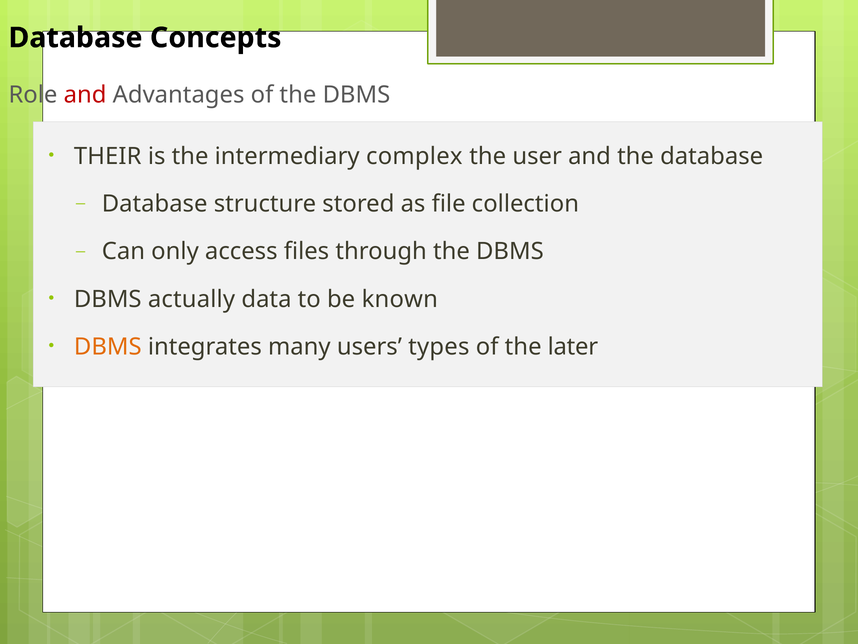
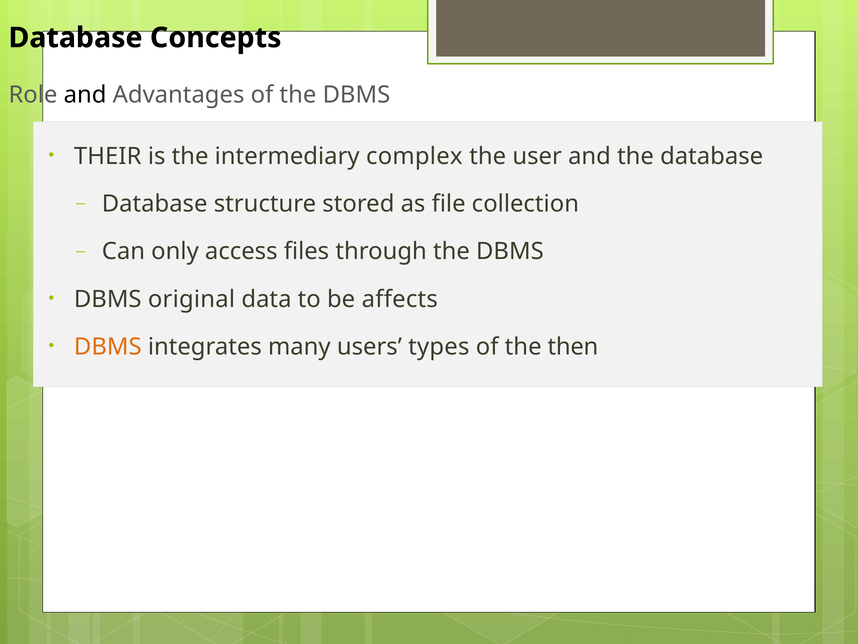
and colour: red -> black (85, 95)
actually: actually -> original (191, 299)
known: known -> affects (400, 299)
later: later -> then (573, 347)
